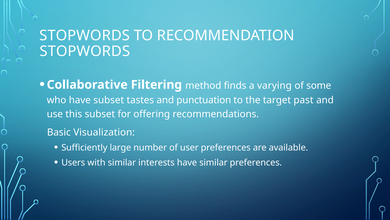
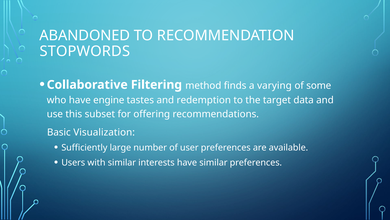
STOPWORDS: STOPWORDS -> ABANDONED (85, 35)
have subset: subset -> engine (109, 100)
punctuation: punctuation -> redemption (204, 100)
past: past -> data (304, 100)
